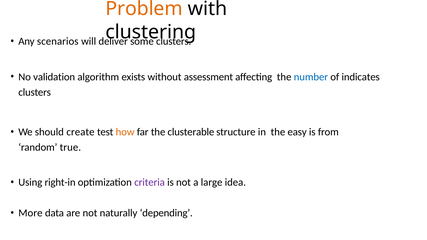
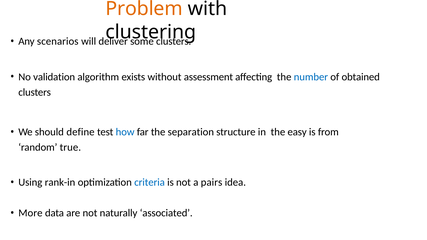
indicates: indicates -> obtained (361, 77)
create: create -> define (80, 132)
how colour: orange -> blue (125, 132)
clusterable: clusterable -> separation (191, 132)
right-in: right-in -> rank-in (60, 183)
criteria colour: purple -> blue (150, 183)
large: large -> pairs (212, 183)
depending: depending -> associated (166, 213)
